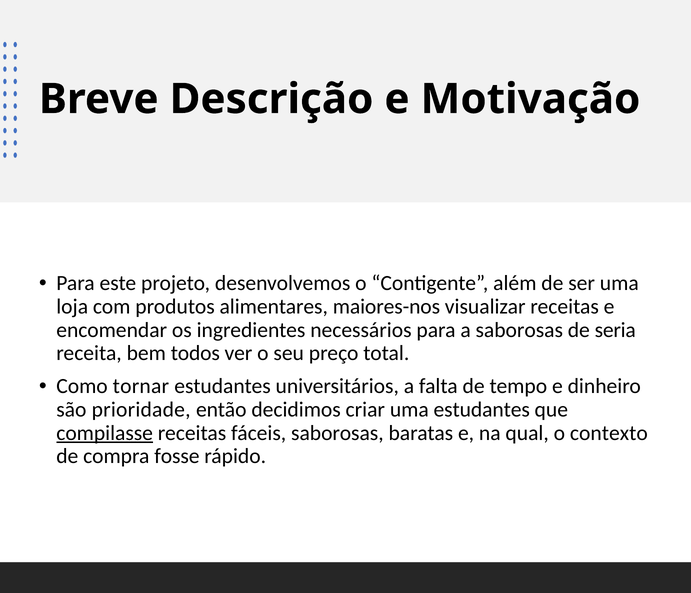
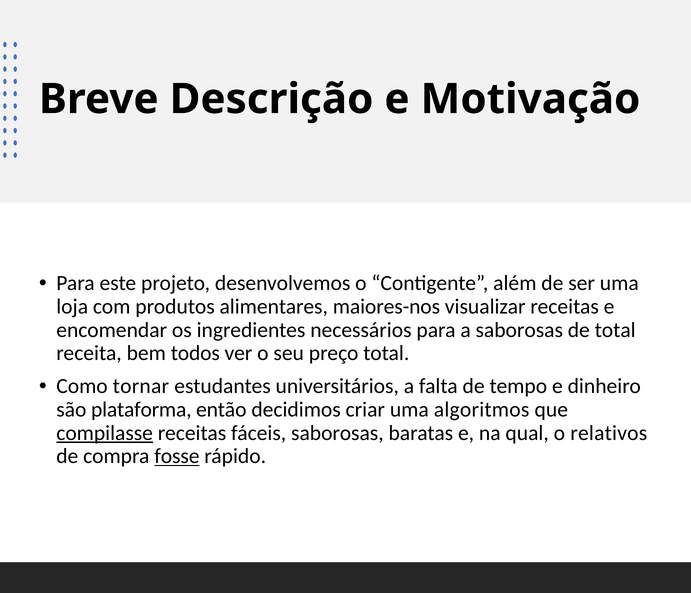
de seria: seria -> total (615, 330)
prioridade: prioridade -> plataforma (141, 409)
uma estudantes: estudantes -> algoritmos (482, 409)
contexto: contexto -> relativos (609, 433)
fosse underline: none -> present (177, 456)
